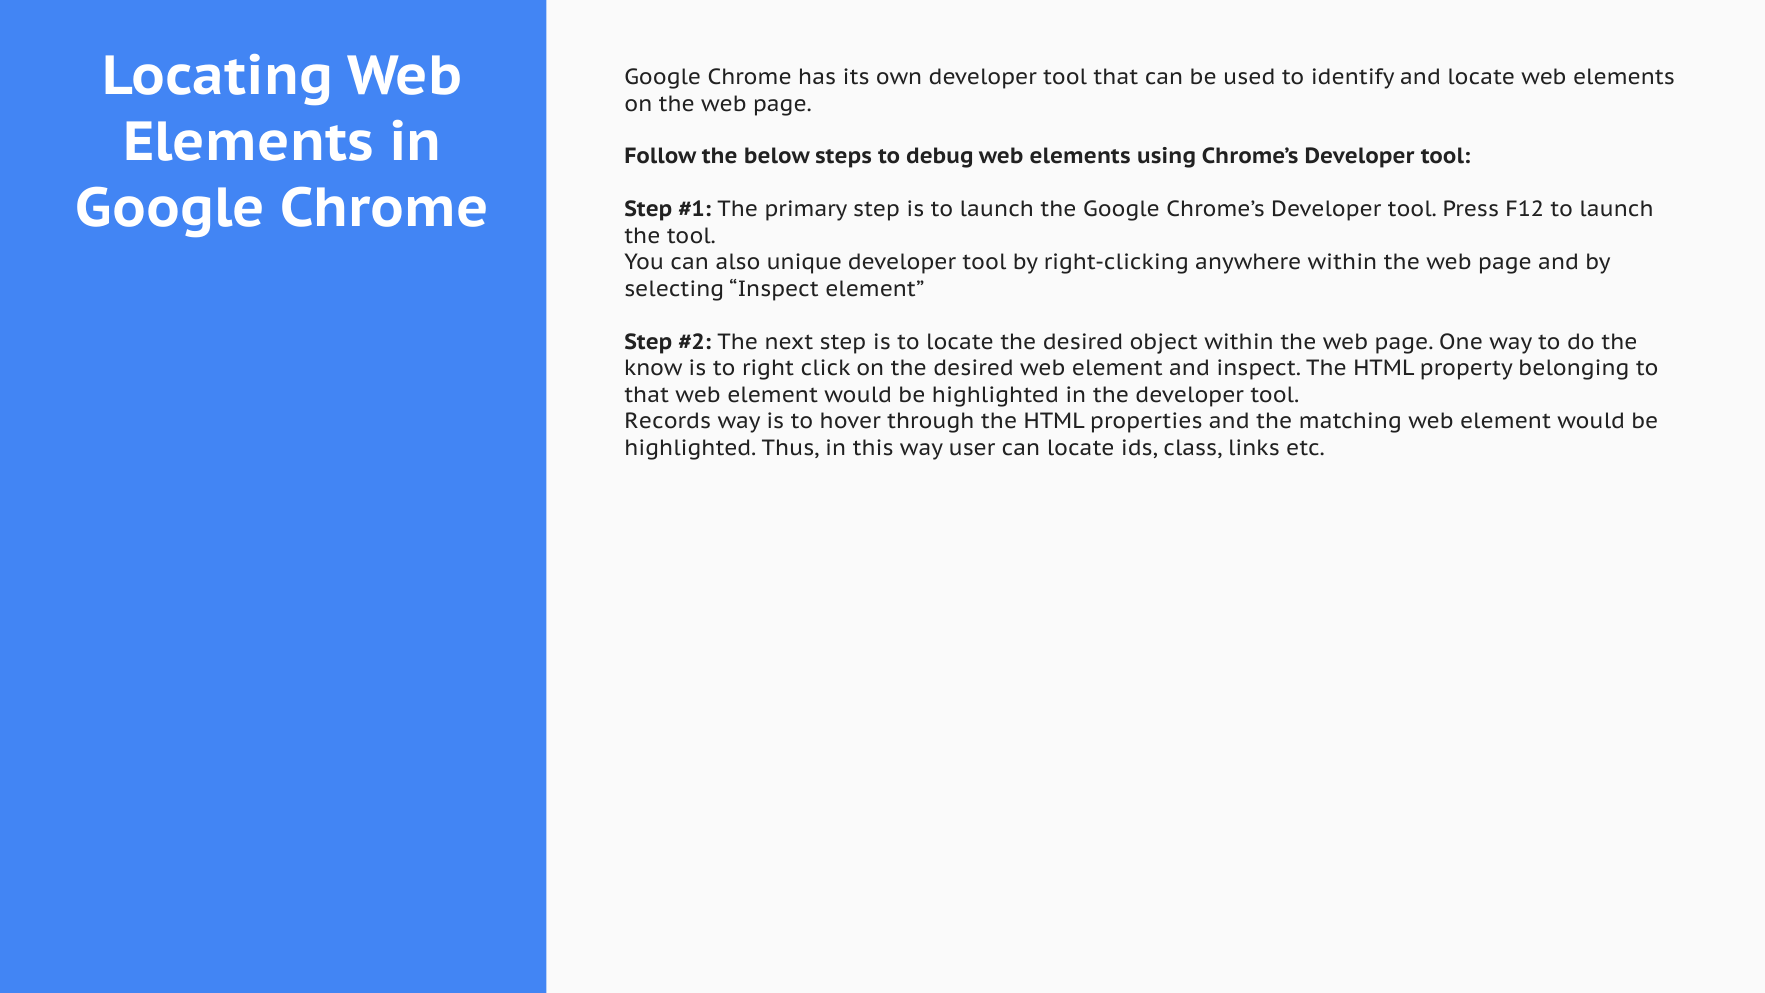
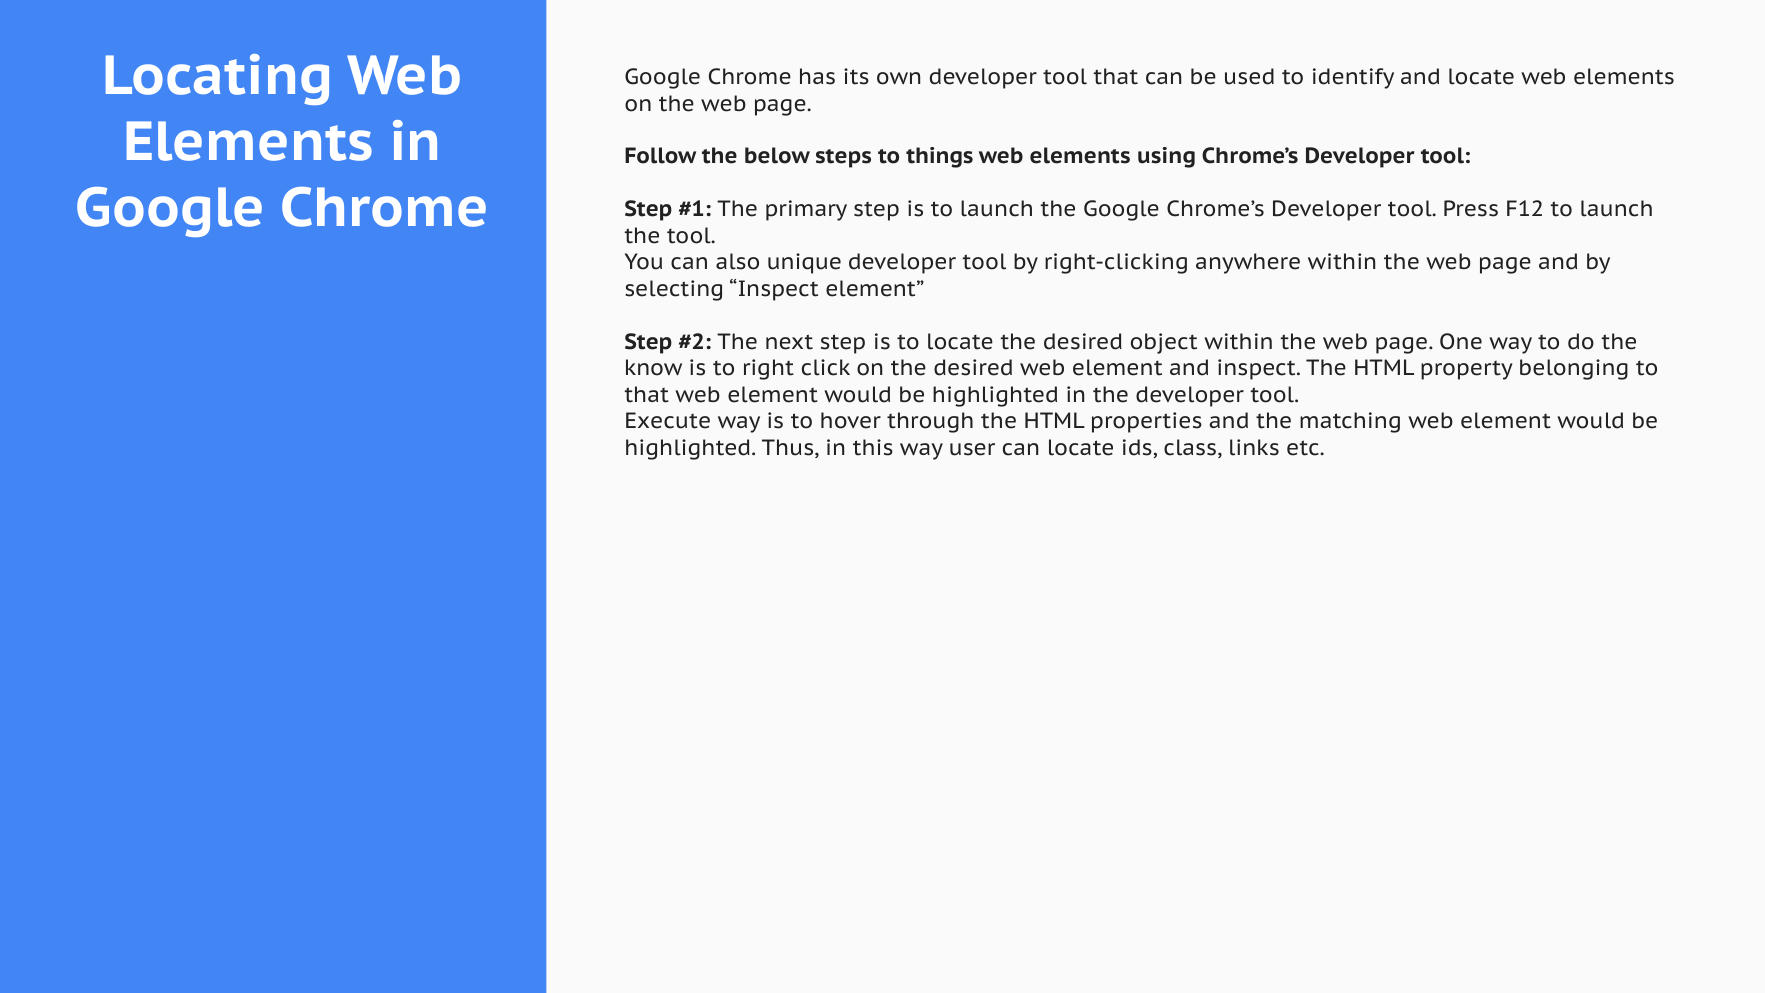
debug: debug -> things (940, 157)
Records: Records -> Execute (668, 421)
